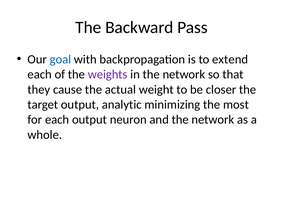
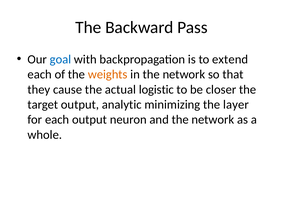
weights colour: purple -> orange (108, 74)
weight: weight -> logistic (156, 90)
most: most -> layer (236, 105)
